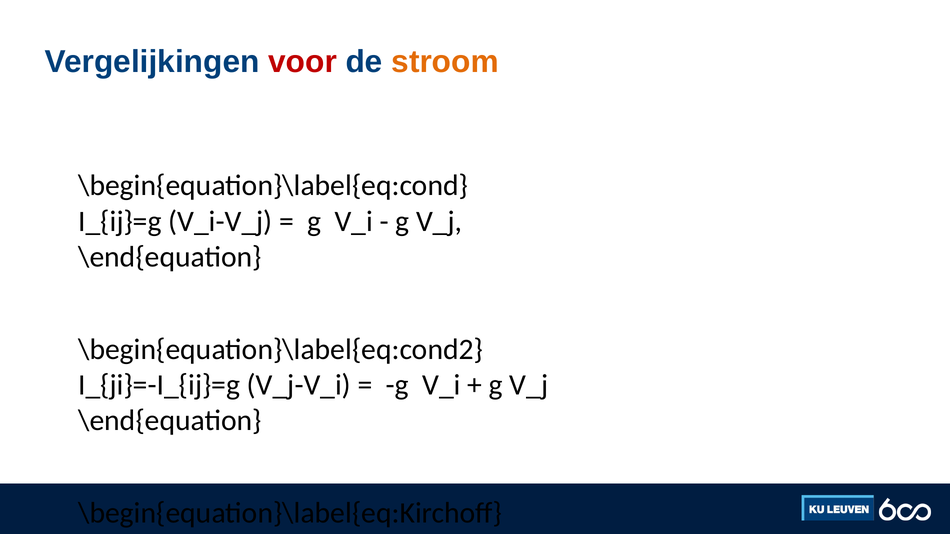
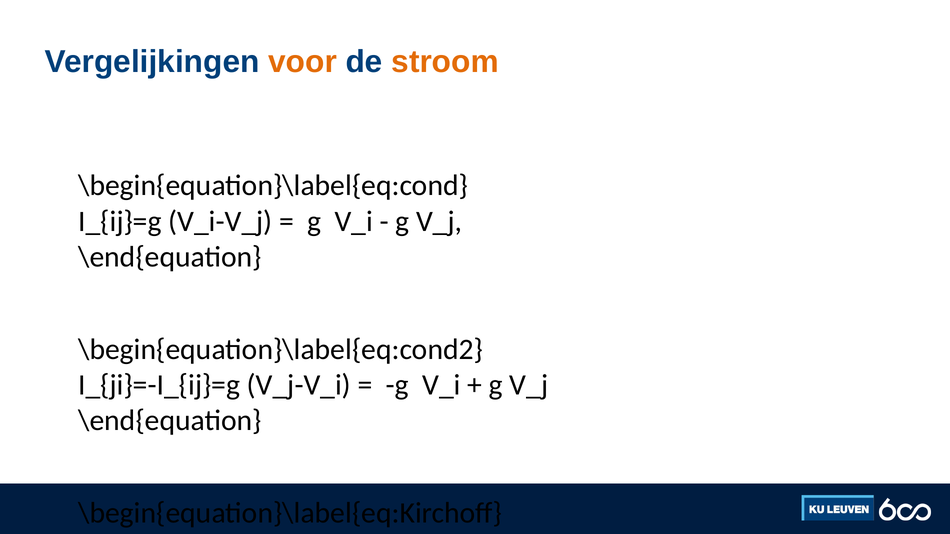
voor colour: red -> orange (303, 62)
